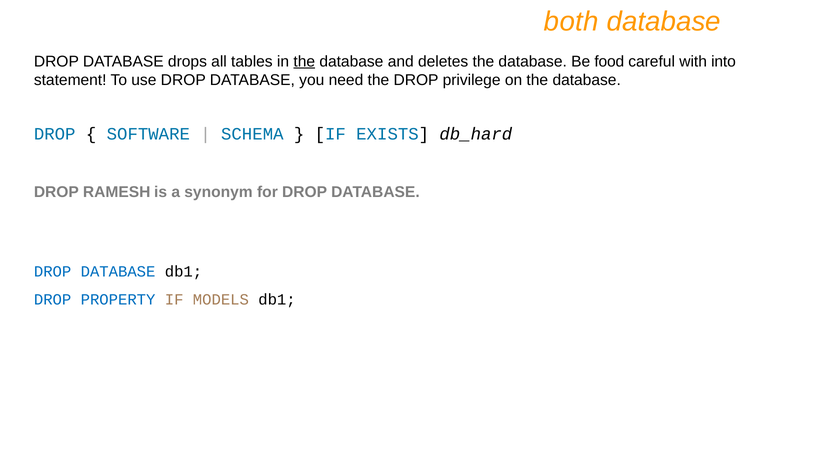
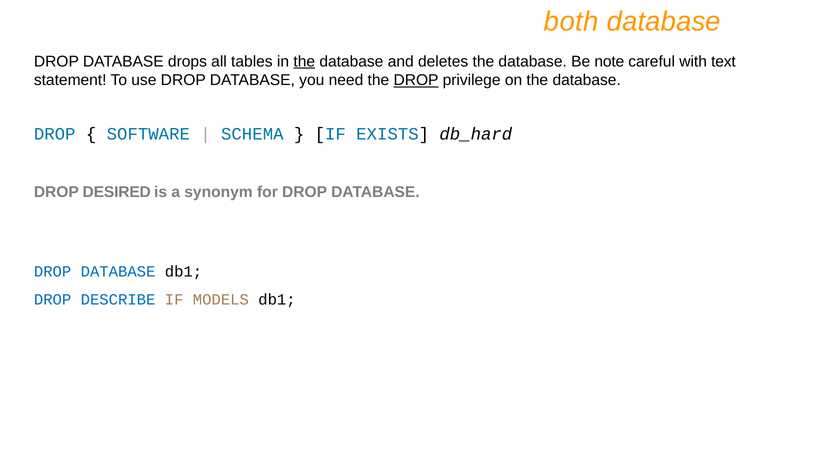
food: food -> note (609, 61)
into: into -> text (723, 61)
DROP underline: none -> present (416, 80)
RAMESH: RAMESH -> DESIRED (117, 192)
PROPERTY: PROPERTY -> DESCRIBE (118, 299)
